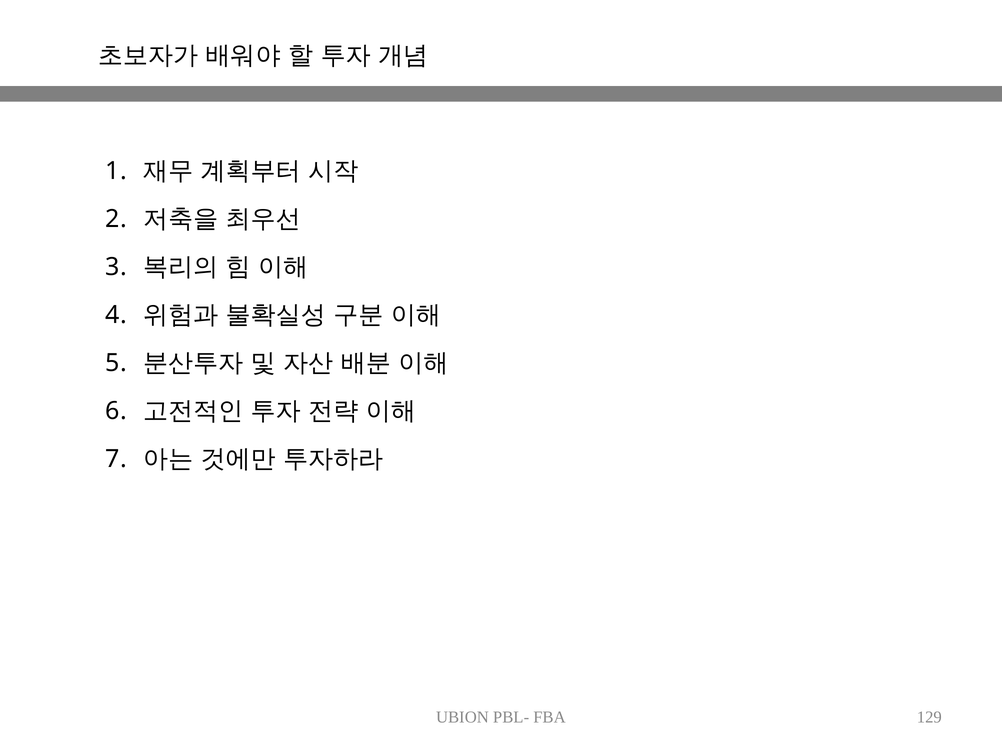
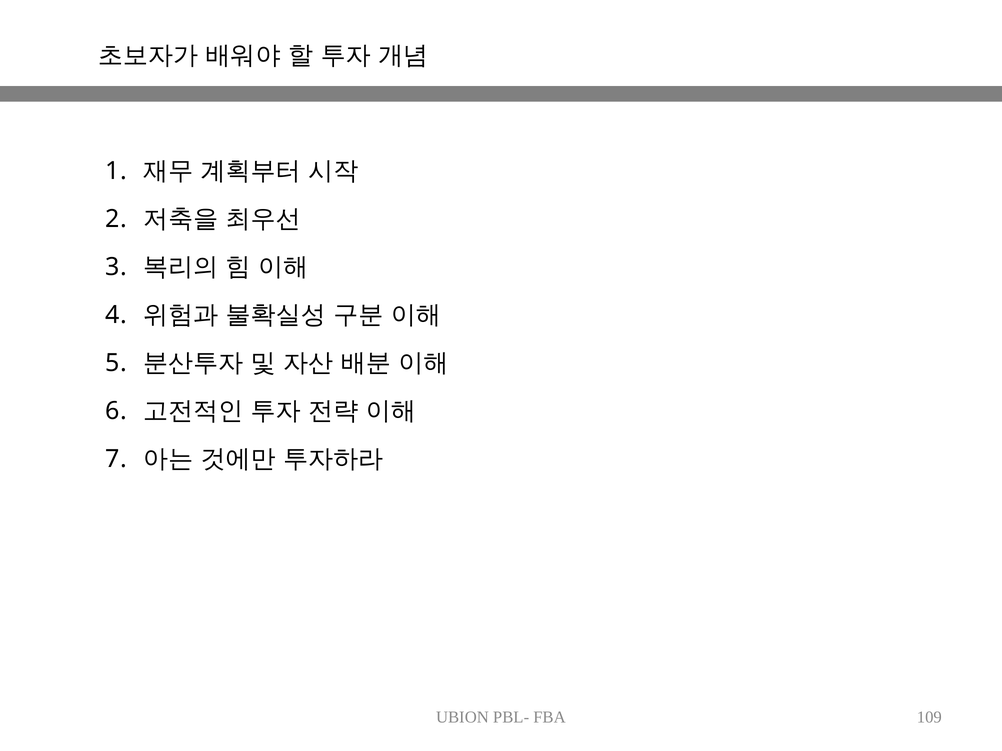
129: 129 -> 109 (929, 718)
